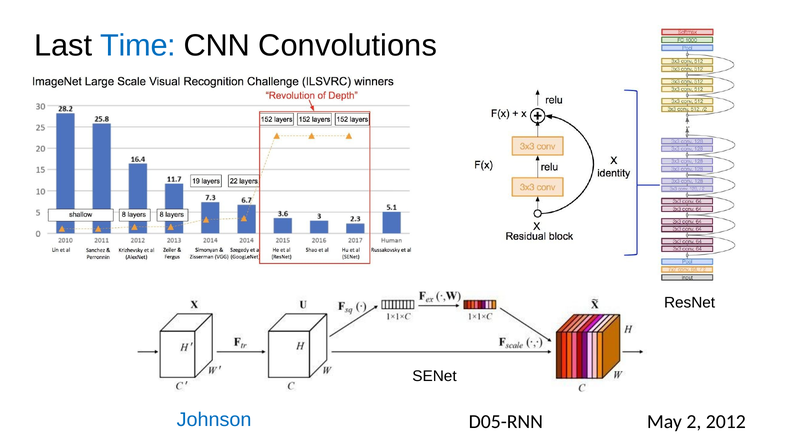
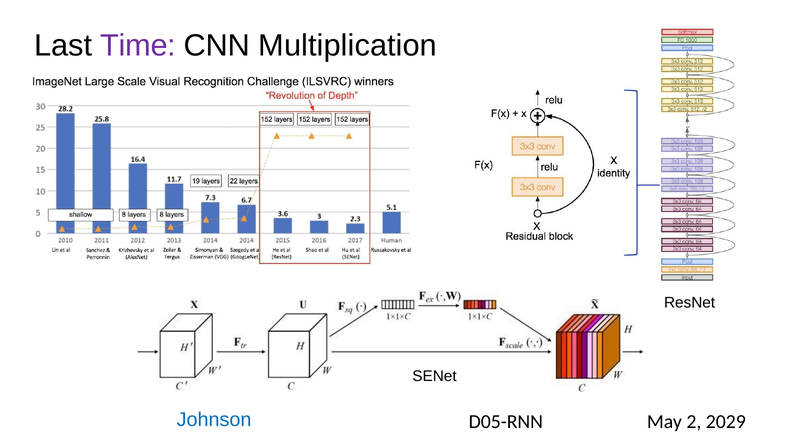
Time colour: blue -> purple (138, 46)
Convolutions: Convolutions -> Multiplication (348, 46)
2012: 2012 -> 2029 (726, 422)
